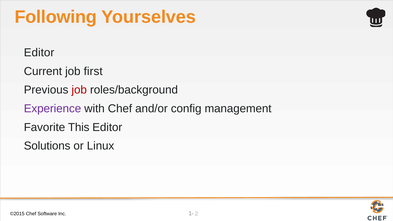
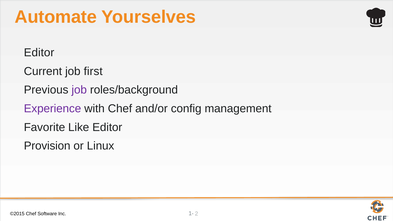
Following: Following -> Automate (56, 17)
job colour: red -> purple (79, 90)
This: This -> Like (79, 127)
Solutions: Solutions -> Provision (47, 146)
